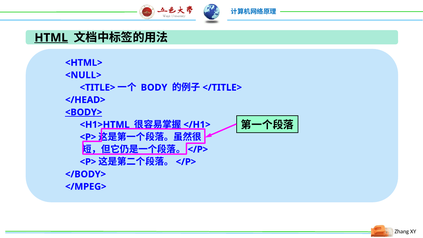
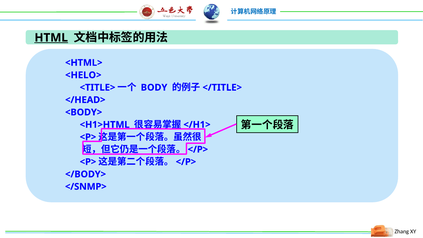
<NULL>: <NULL> -> <HELO> (83, 75)
<BODY> underline: present -> none (84, 112)
</MPEG>: </MPEG> -> </SNMP> (86, 187)
